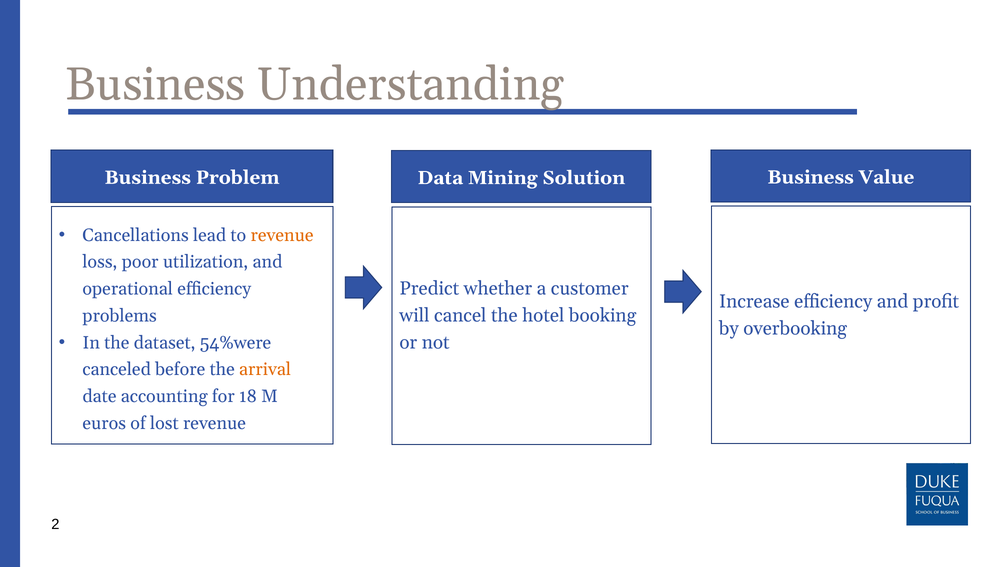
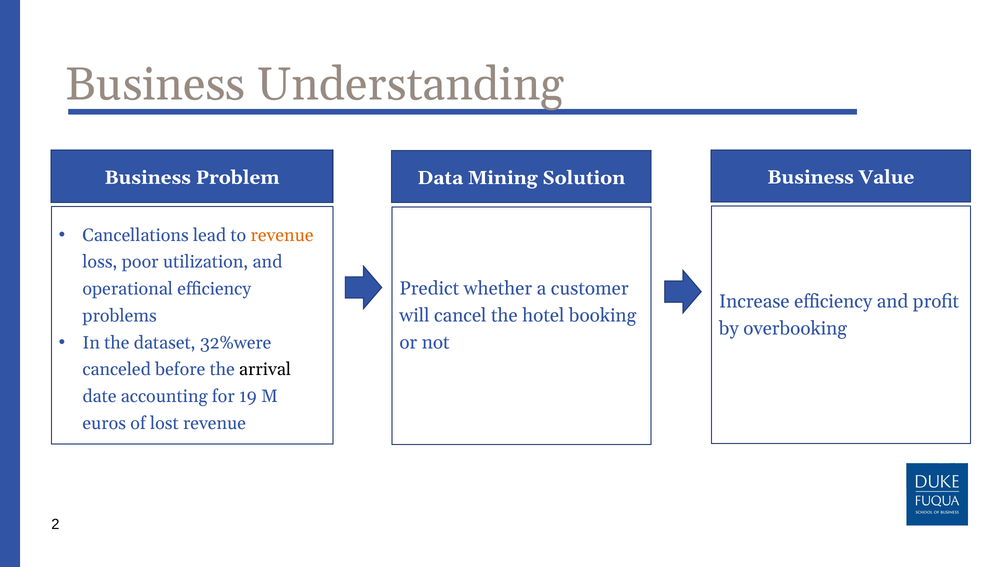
54%were: 54%were -> 32%were (236, 343)
arrival colour: orange -> black (265, 370)
18: 18 -> 19 (248, 396)
